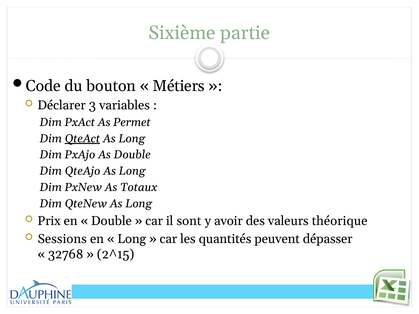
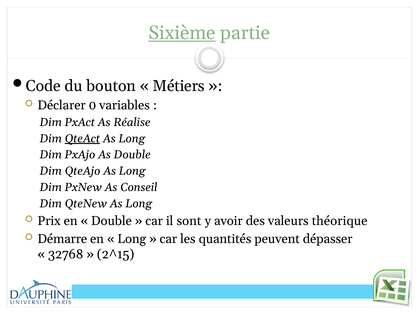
Sixième underline: none -> present (182, 33)
3: 3 -> 0 (92, 105)
Permet: Permet -> Réalise (132, 122)
Totaux: Totaux -> Conseil (139, 188)
Sessions: Sessions -> Démarre (62, 239)
